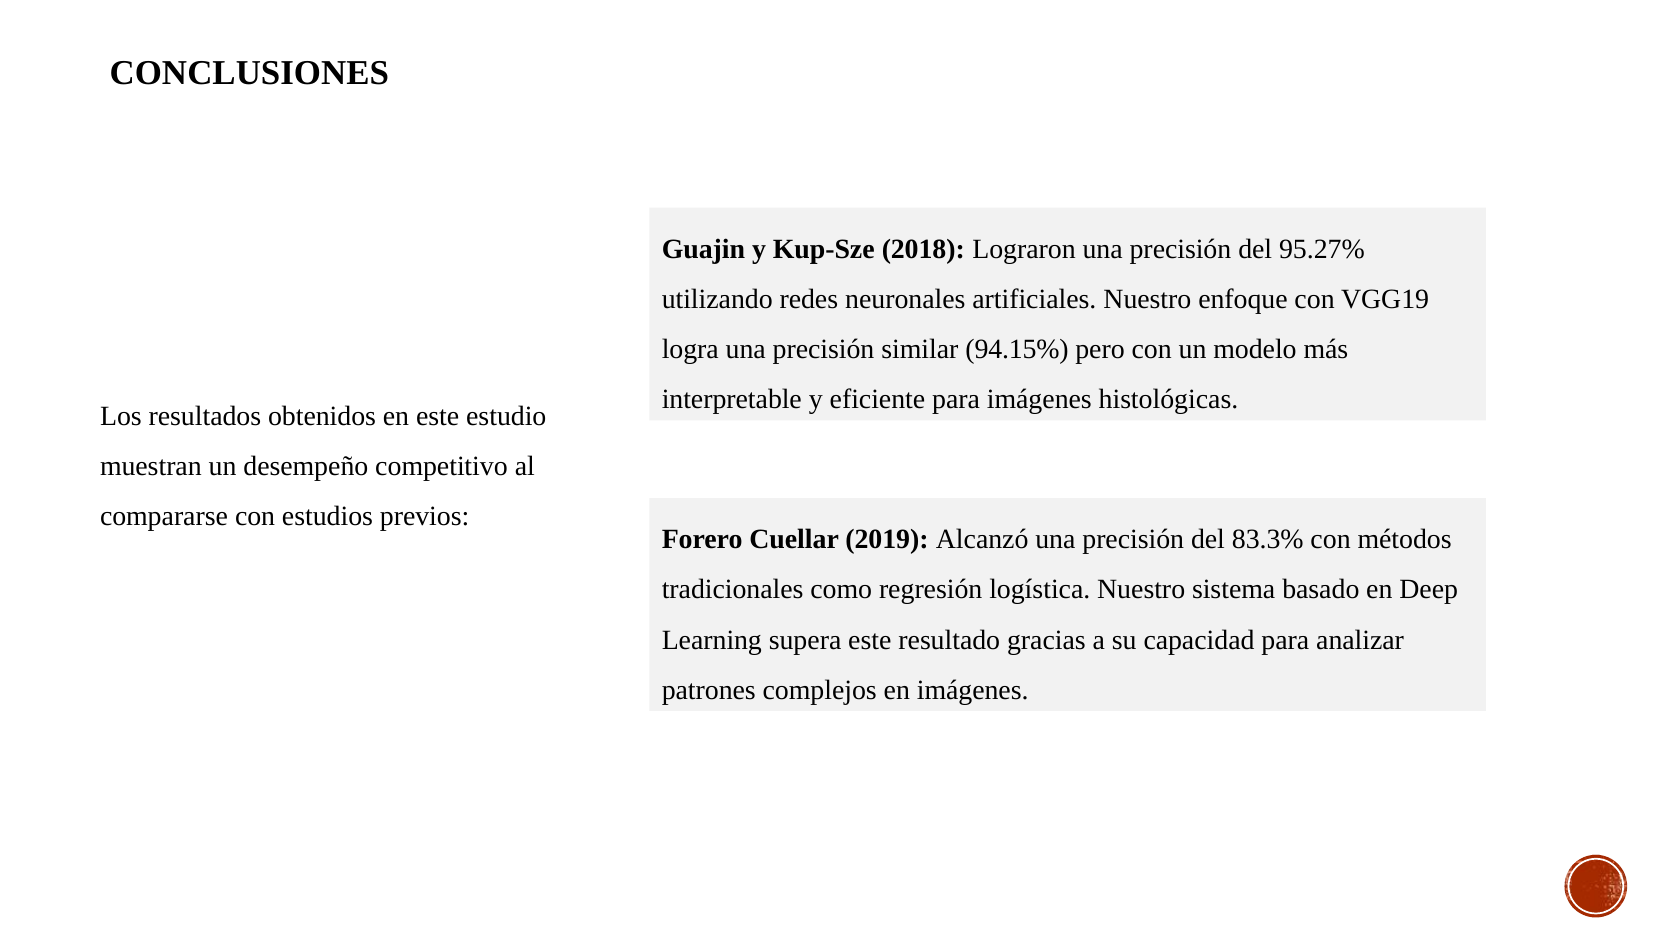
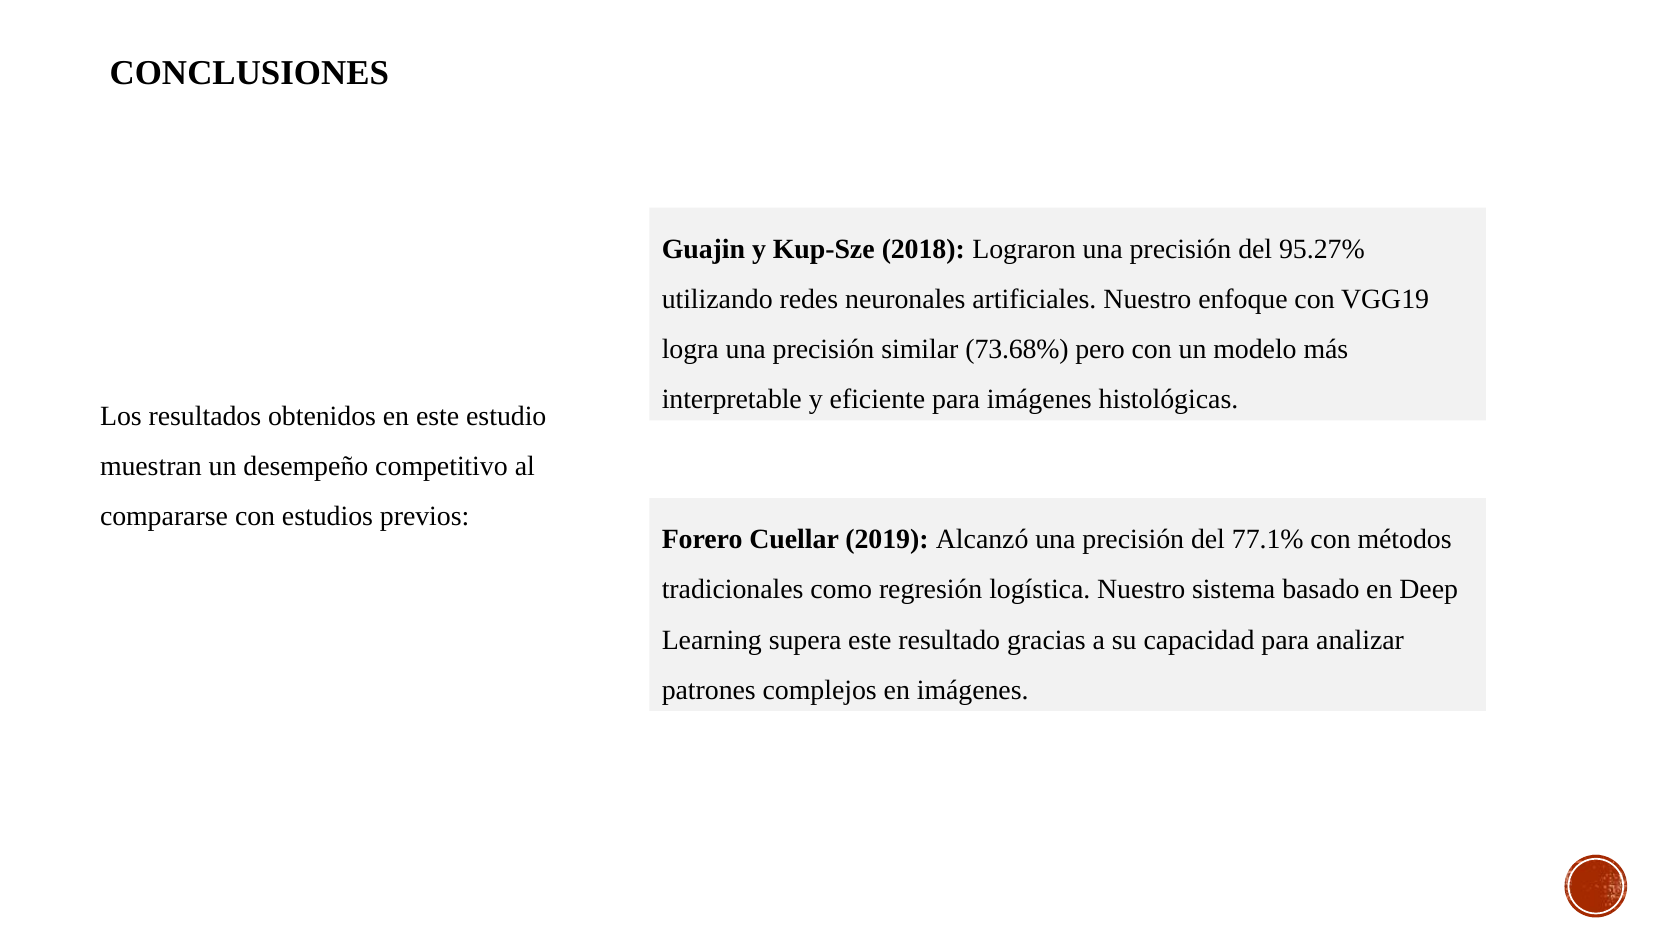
94.15%: 94.15% -> 73.68% (1017, 349)
83.3%: 83.3% -> 77.1% (1268, 540)
